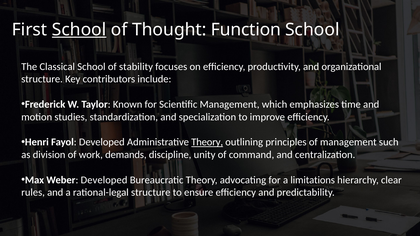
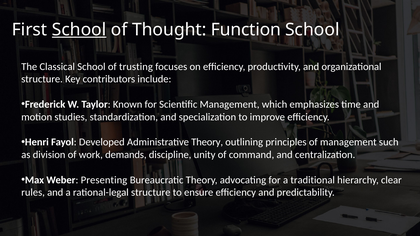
stability: stability -> trusting (136, 67)
Theory underline: present -> none (207, 142)
Weber Developed: Developed -> Presenting (104, 180)
limitations: limitations -> traditional (313, 180)
